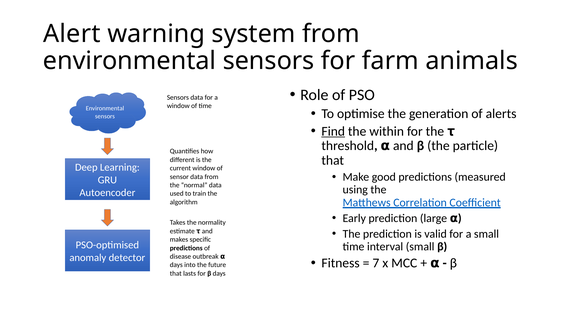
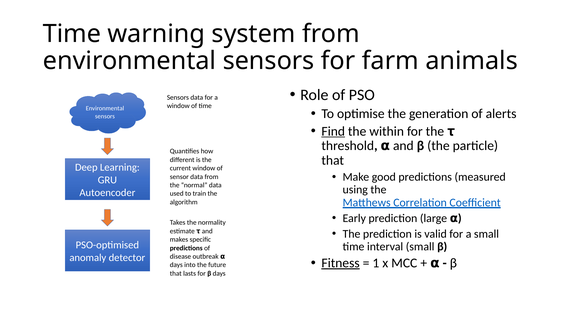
Alert: Alert -> Time (72, 34)
Fitness underline: none -> present (341, 263)
7: 7 -> 1 (376, 263)
